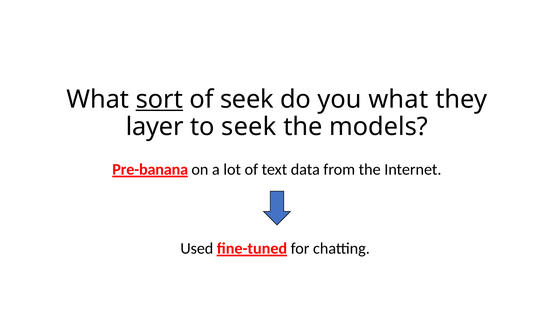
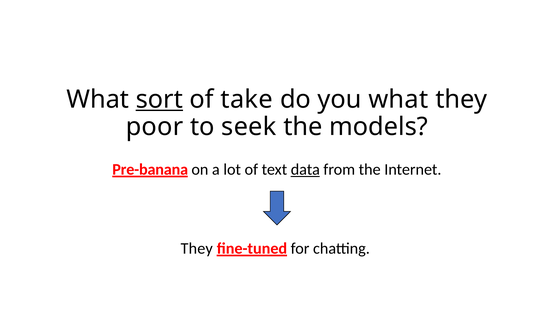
of seek: seek -> take (247, 99)
layer: layer -> poor (154, 127)
data underline: none -> present (305, 169)
Used: Used -> They (197, 248)
